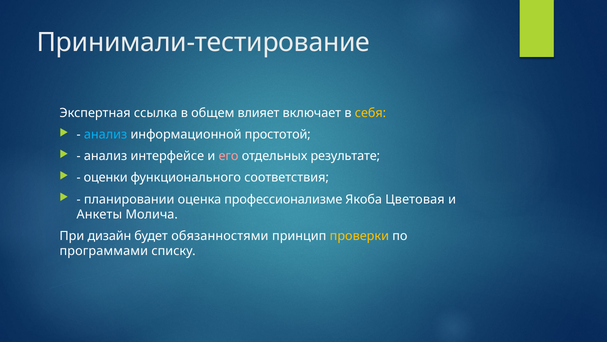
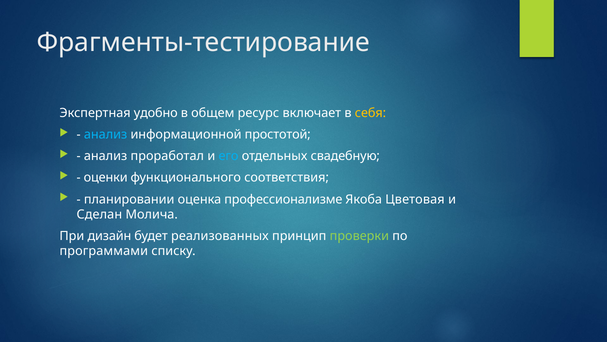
Принимали-тестирование: Принимали-тестирование -> Фрагменты-тестирование (203, 43)
ссылка: ссылка -> удобно (156, 113)
влияет: влияет -> ресурс (258, 113)
интерфейсе: интерфейсе -> проработал (167, 156)
его colour: pink -> light blue (229, 156)
результате: результате -> свадебную (345, 156)
Анкеты: Анкеты -> Сделан (99, 214)
обязанностями: обязанностями -> реализованных (220, 236)
проверки colour: yellow -> light green (359, 236)
